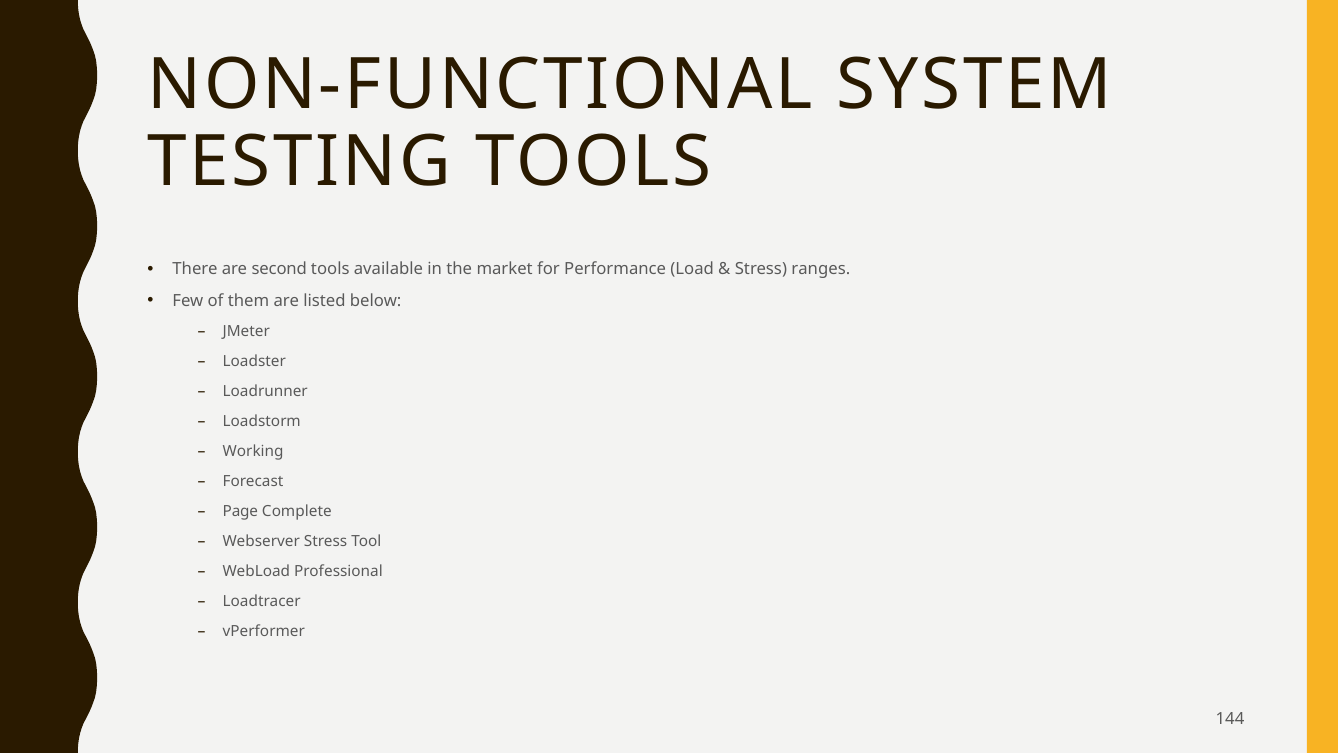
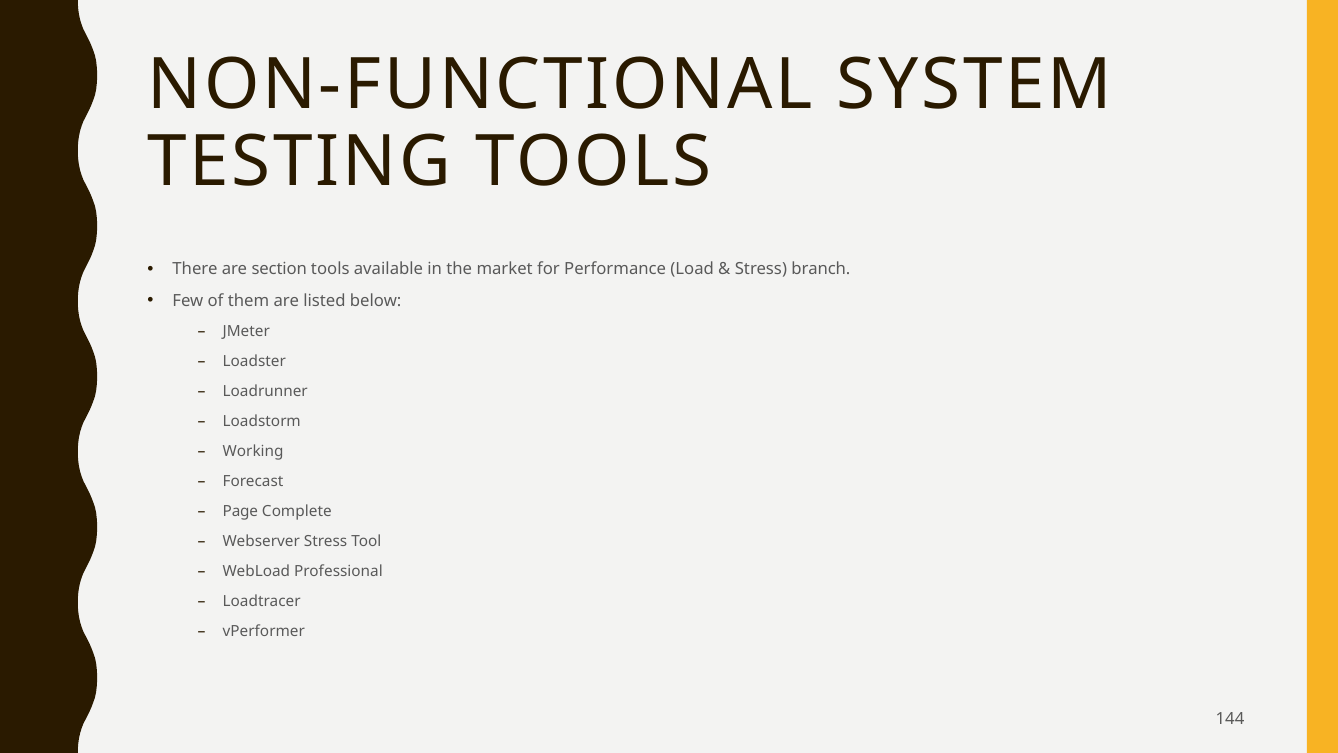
second: second -> section (279, 269)
ranges: ranges -> branch (821, 269)
